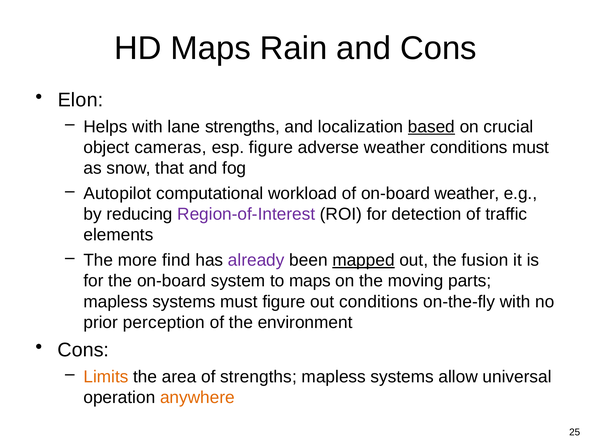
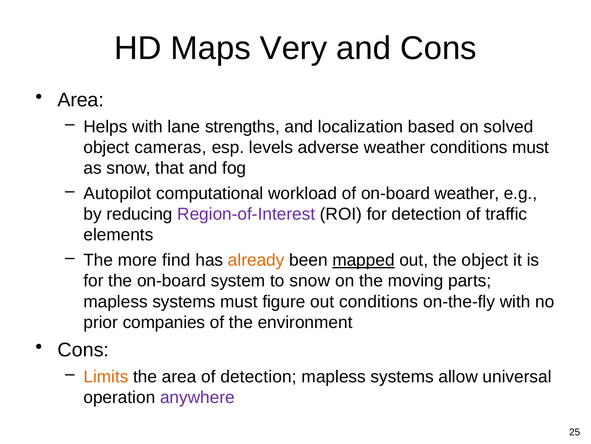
Rain: Rain -> Very (294, 48)
Elon: Elon -> Area (81, 100)
based underline: present -> none (431, 126)
crucial: crucial -> solved (509, 126)
esp figure: figure -> levels (271, 147)
already colour: purple -> orange (256, 260)
the fusion: fusion -> object (485, 260)
to maps: maps -> snow (310, 280)
perception: perception -> companies (164, 322)
of strengths: strengths -> detection (259, 376)
anywhere colour: orange -> purple (197, 397)
